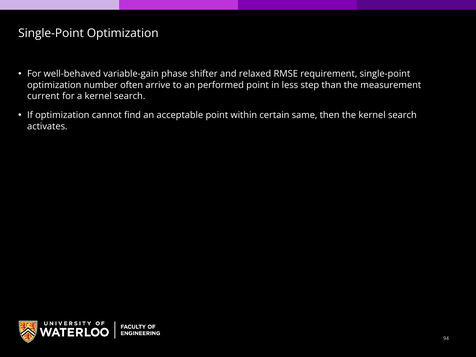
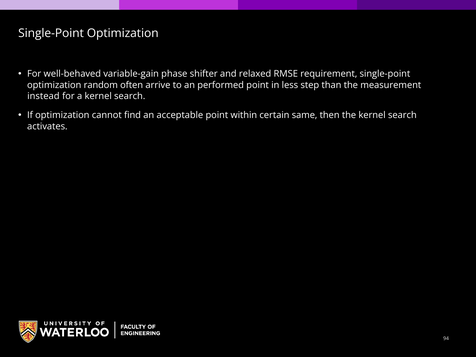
number: number -> random (101, 85)
current: current -> instead (43, 96)
